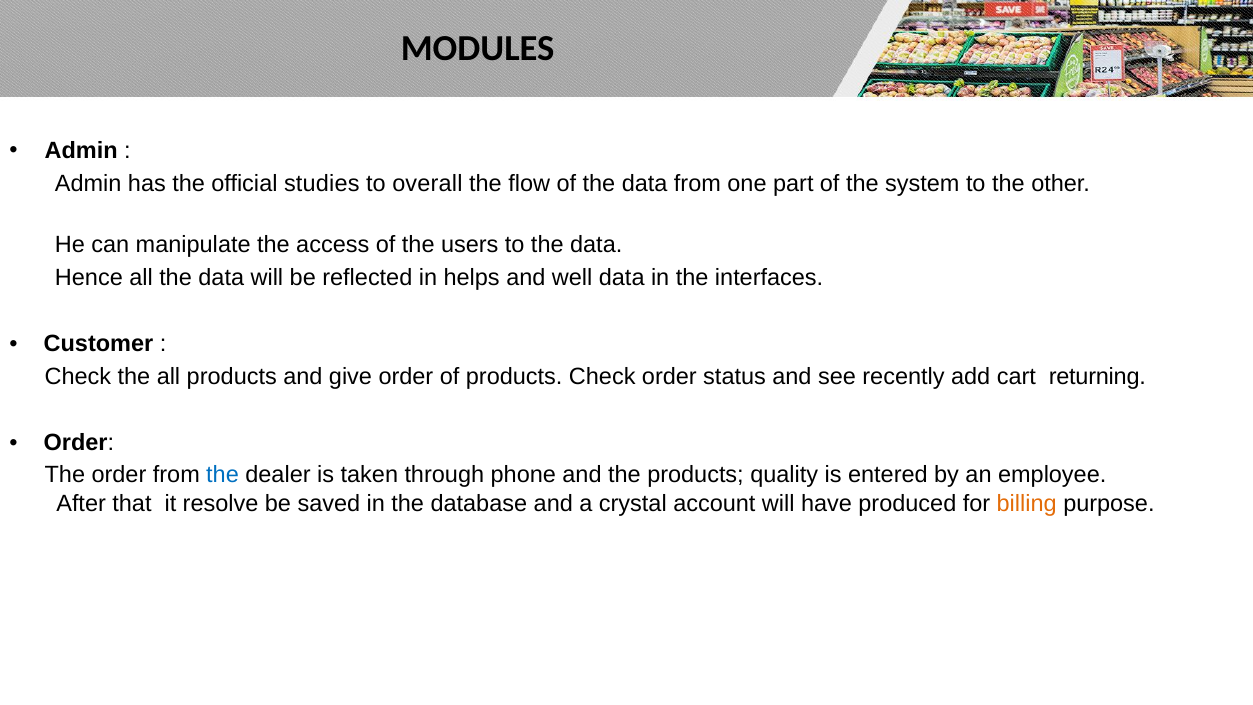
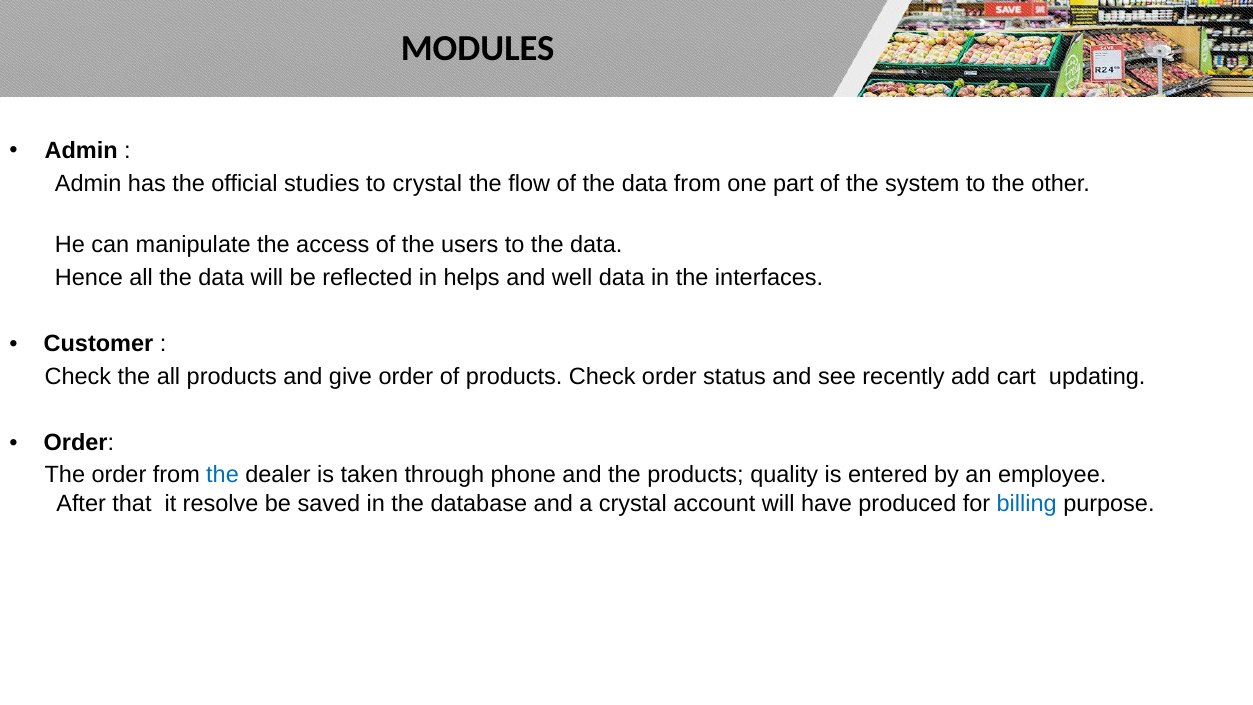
to overall: overall -> crystal (427, 184)
returning: returning -> updating (1097, 376)
billing colour: orange -> blue (1027, 503)
